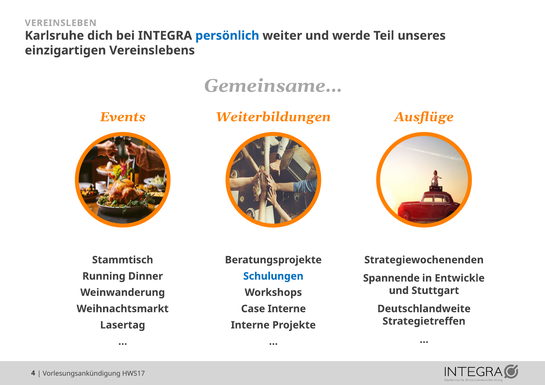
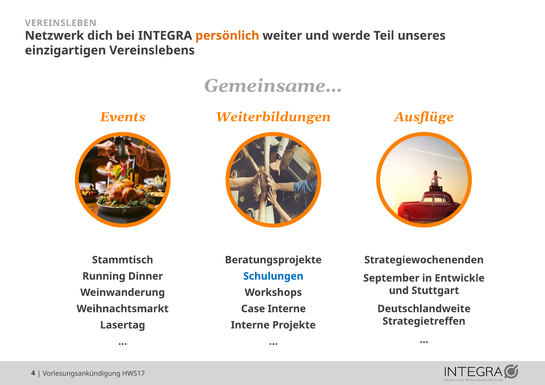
Karlsruhe: Karlsruhe -> Netzwerk (54, 36)
persönlich colour: blue -> orange (227, 36)
Spannende: Spannende -> September (391, 279)
